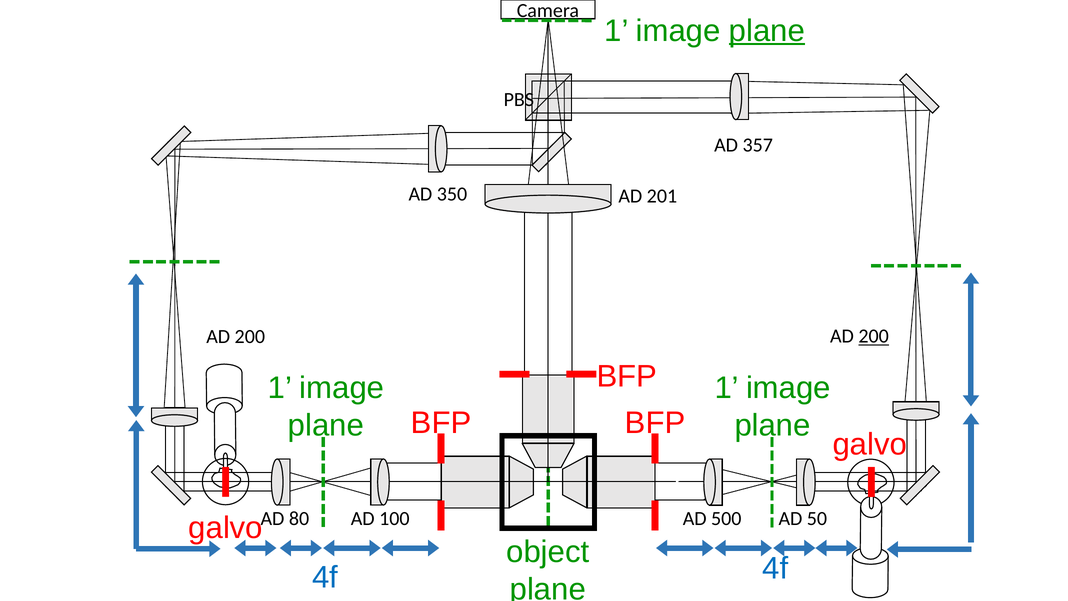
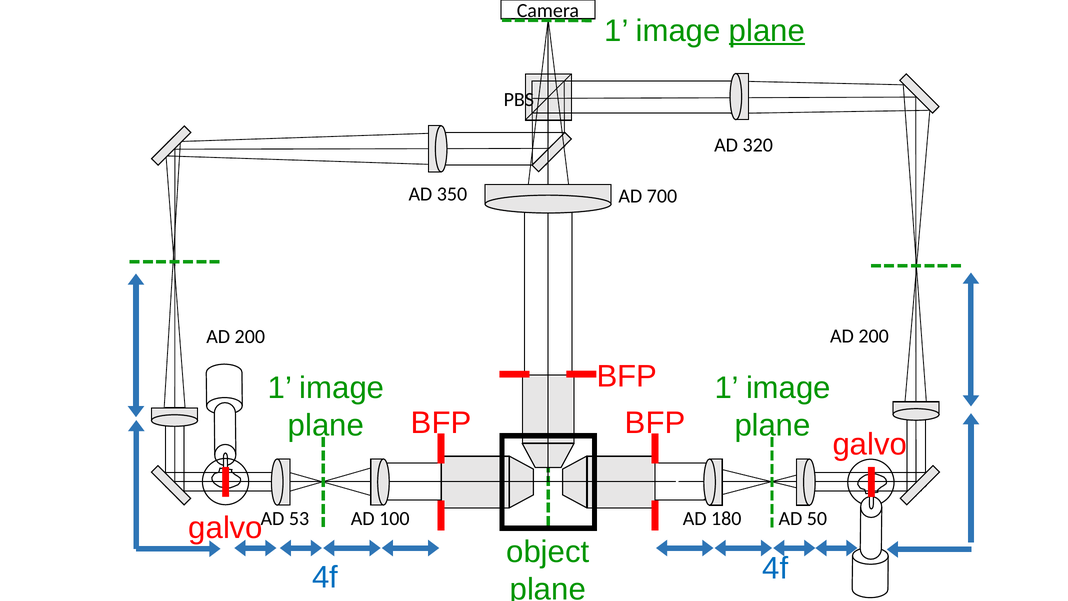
357: 357 -> 320 (758, 145)
201: 201 -> 700 (662, 196)
200 underline: present -> none (874, 336)
500: 500 -> 180 (726, 518)
80: 80 -> 53 (299, 518)
